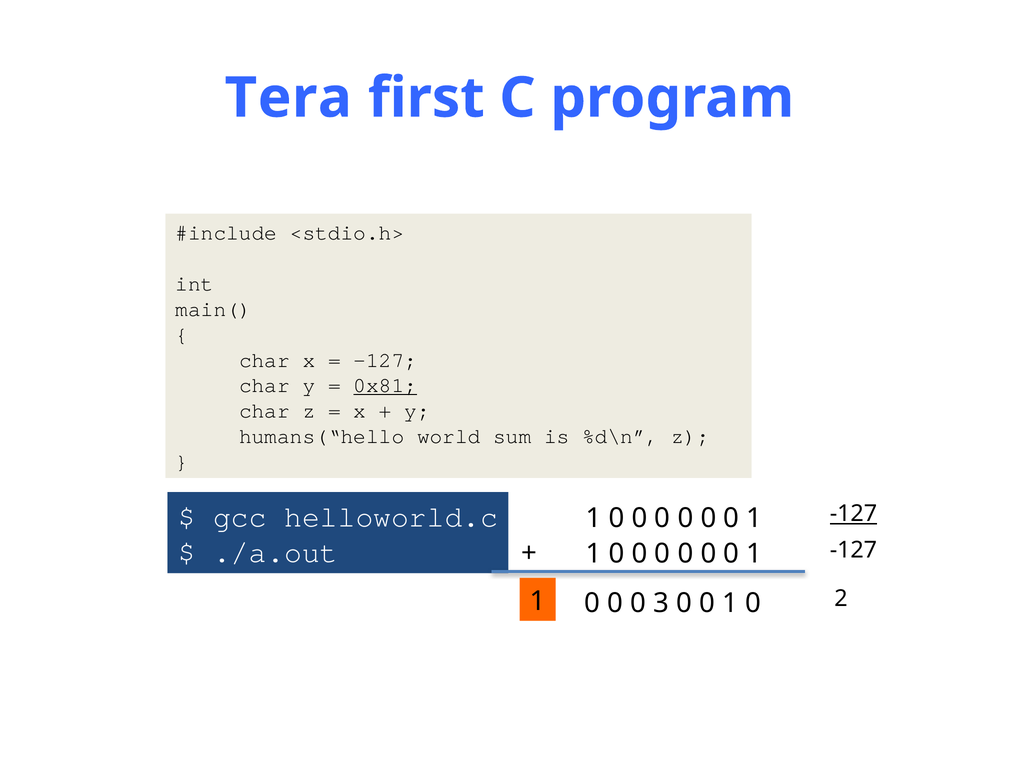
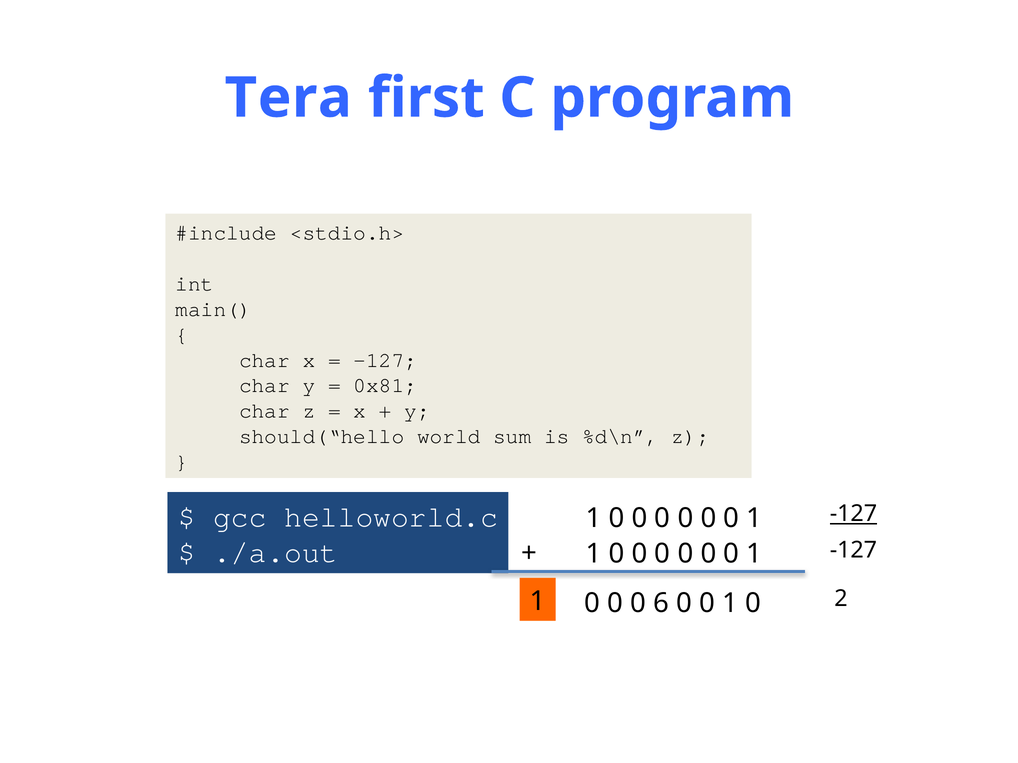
0x81 underline: present -> none (385, 386)
humans(“hello: humans(“hello -> should(“hello (322, 437)
3: 3 -> 6 (661, 604)
